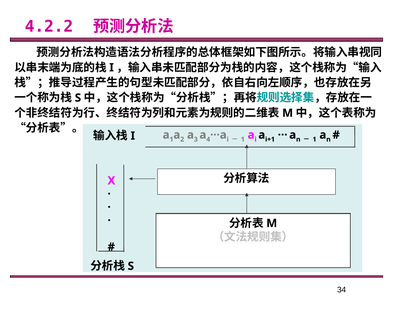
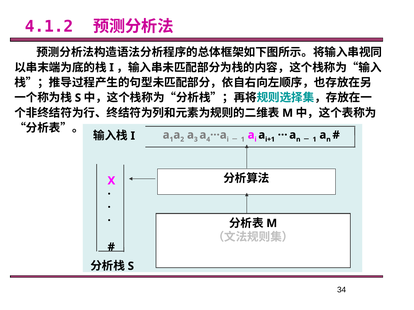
4.2.2: 4.2.2 -> 4.1.2 (49, 27)
